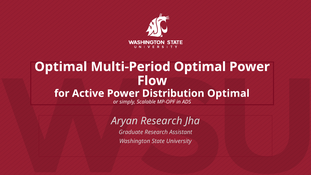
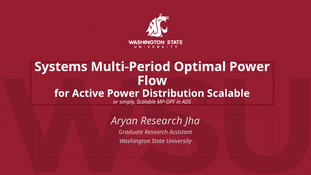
Optimal: Optimal -> Systems (61, 67)
Distribution Optimal: Optimal -> Scalable (228, 93)
